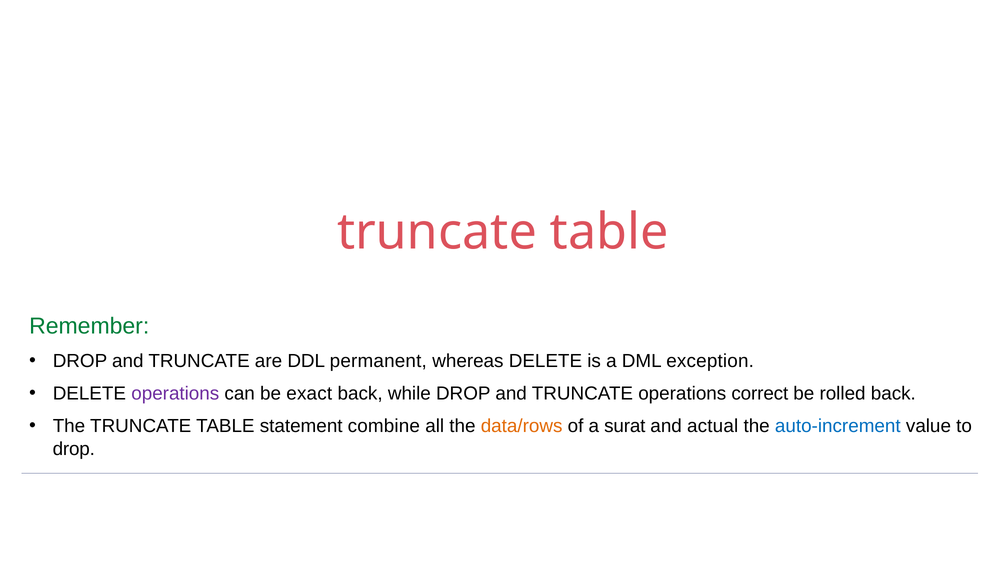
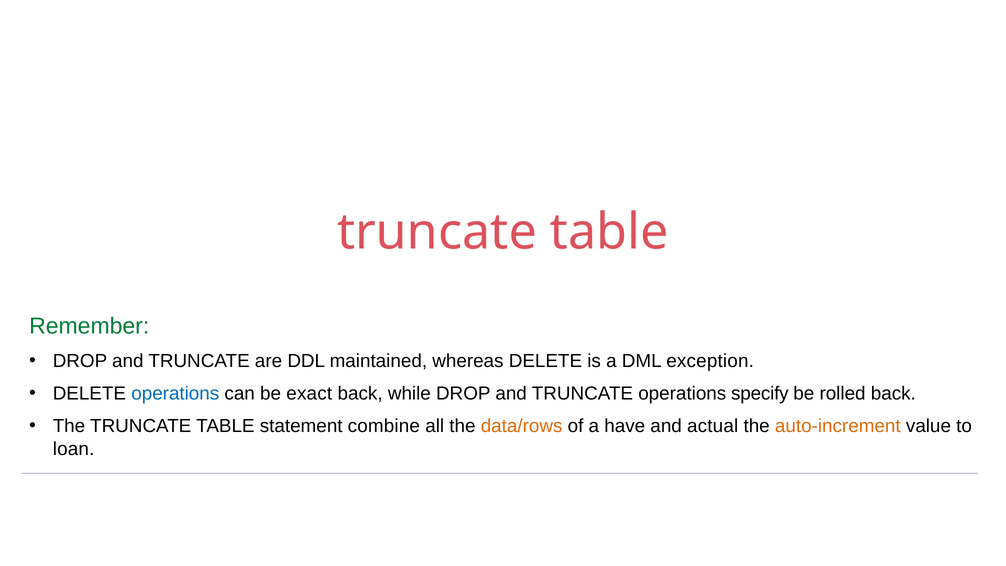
permanent: permanent -> maintained (378, 361)
operations colour: purple -> blue (175, 393)
correct: correct -> specify (760, 393)
surat: surat -> have (625, 426)
auto-increment colour: blue -> orange (838, 426)
drop: drop -> loan (74, 449)
